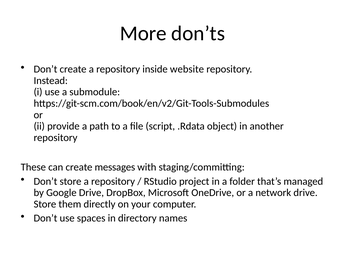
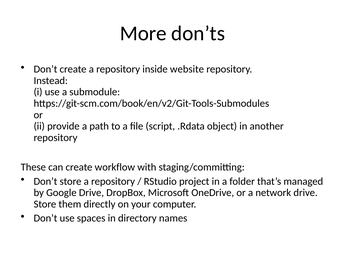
messages: messages -> workflow (115, 167)
